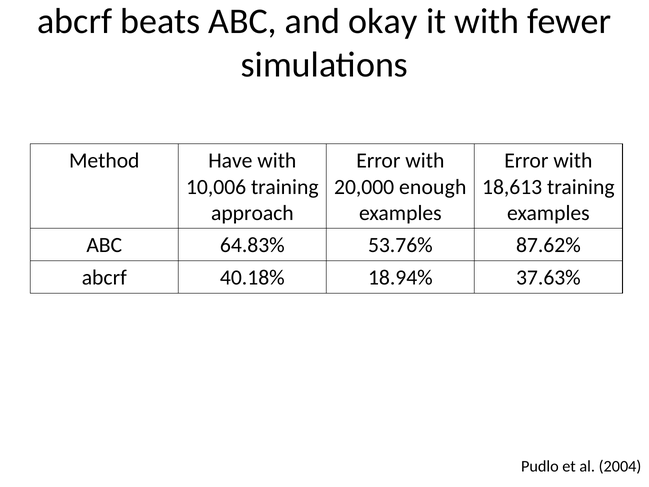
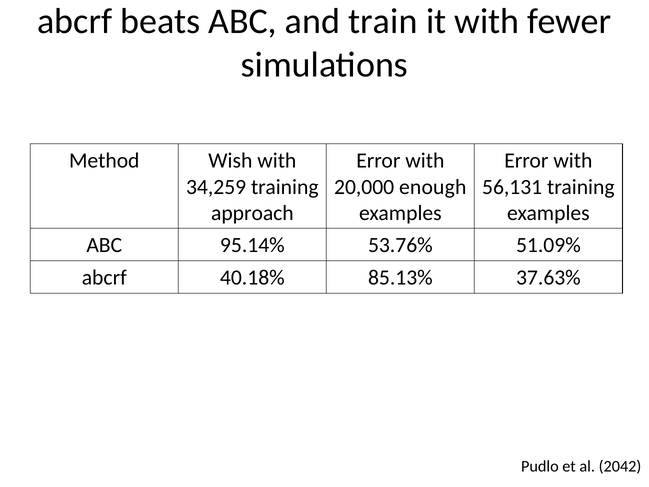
okay: okay -> train (383, 21)
Have: Have -> Wish (230, 160)
10,006: 10,006 -> 34,259 (216, 187)
18,613: 18,613 -> 56,131 (512, 187)
64.83%: 64.83% -> 95.14% (252, 245)
87.62%: 87.62% -> 51.09% (548, 245)
18.94%: 18.94% -> 85.13% (400, 277)
2004: 2004 -> 2042 (620, 466)
